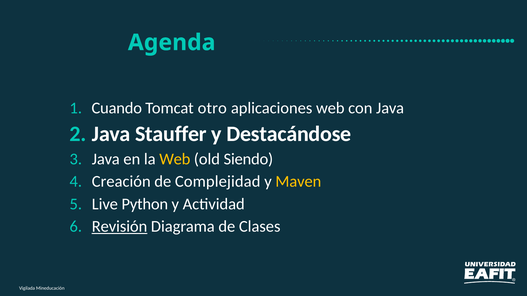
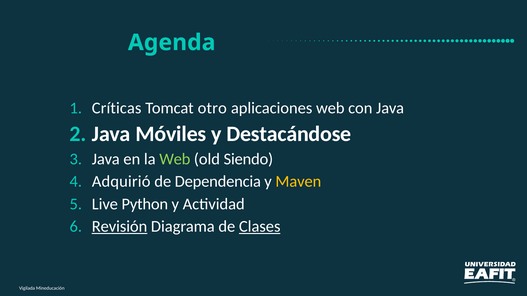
Cuando: Cuando -> Críticas (117, 108)
Stauffer: Stauffer -> Móviles (171, 134)
Web colour: yellow -> light green (175, 159)
Creación: Creación -> Adquirió (121, 182)
Complejidad: Complejidad -> Dependencia (218, 182)
Clases underline: none -> present (260, 227)
